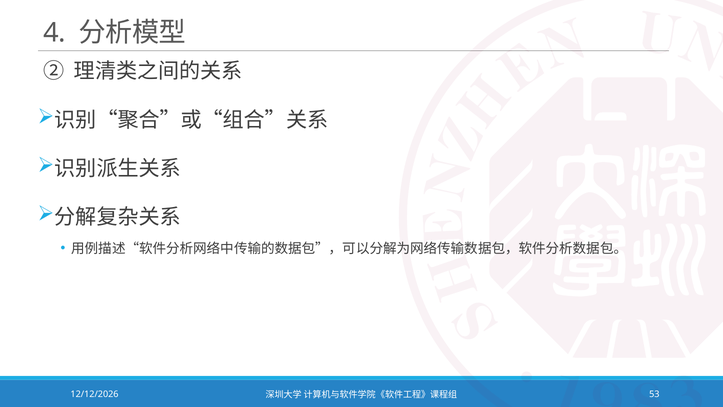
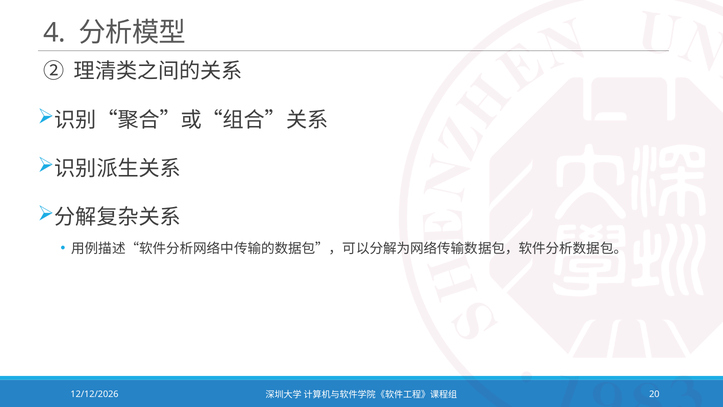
53: 53 -> 20 (654, 394)
